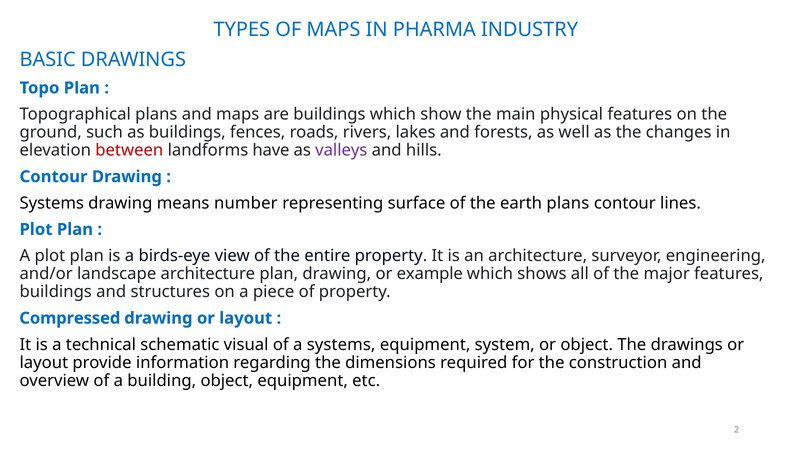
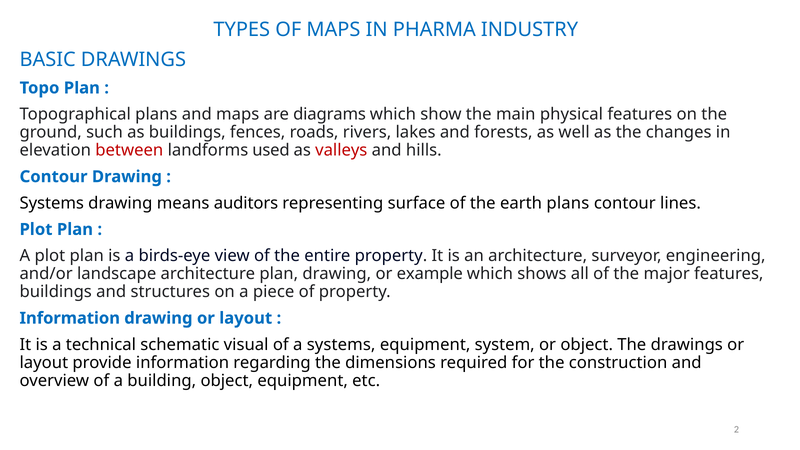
are buildings: buildings -> diagrams (330, 114)
have: have -> used (271, 150)
valleys colour: purple -> red (341, 150)
number: number -> auditors (246, 203)
Compressed: Compressed -> Information (70, 318)
